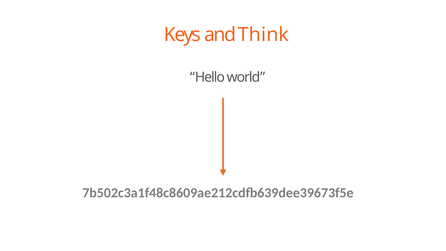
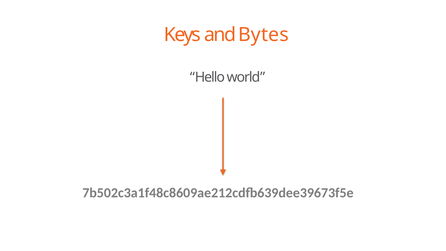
Think: Think -> Bytes (263, 35)
